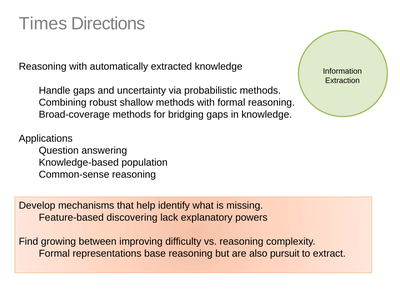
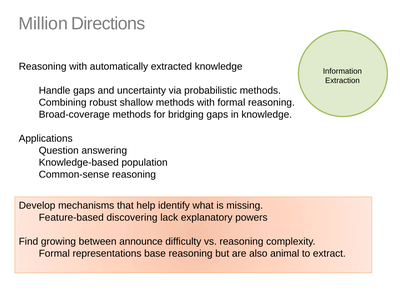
Times: Times -> Million (43, 24)
improving: improving -> announce (141, 242)
pursuit: pursuit -> animal (285, 254)
